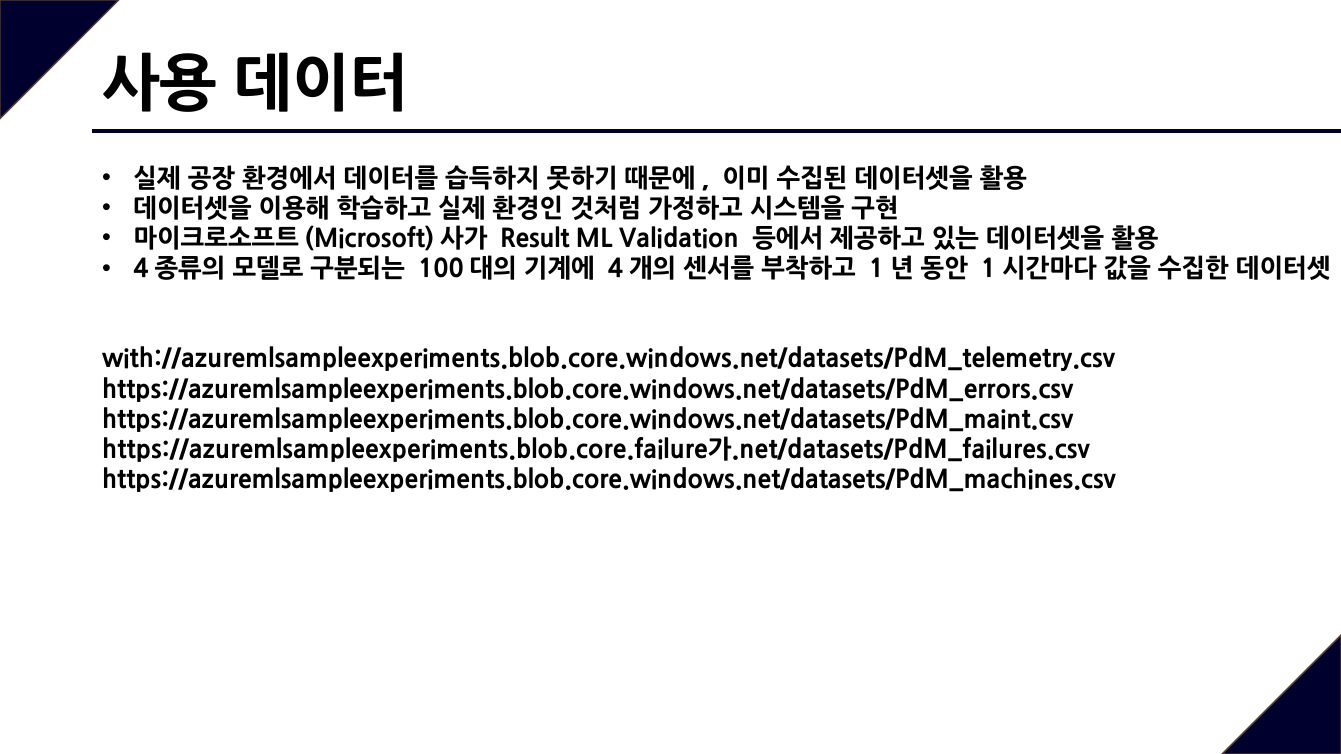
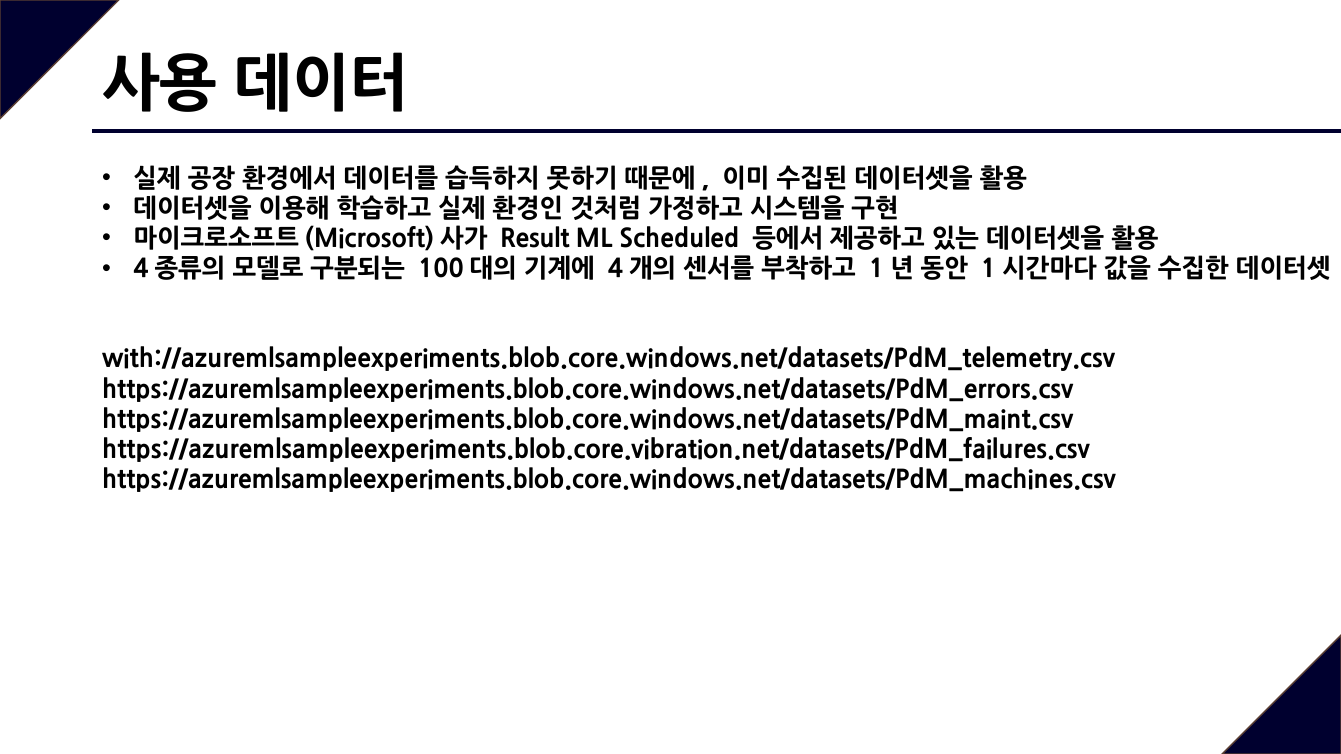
Validation: Validation -> Scheduled (679, 239)
https://azuremlsampleexperiments.blob.core.failure가.net/datasets/PdM_failures.csv: https://azuremlsampleexperiments.blob.core.failure가.net/datasets/PdM_failures.csv -> https://azuremlsampleexperiments.blob.core.vibration.net/datasets/PdM_failures.csv (596, 450)
